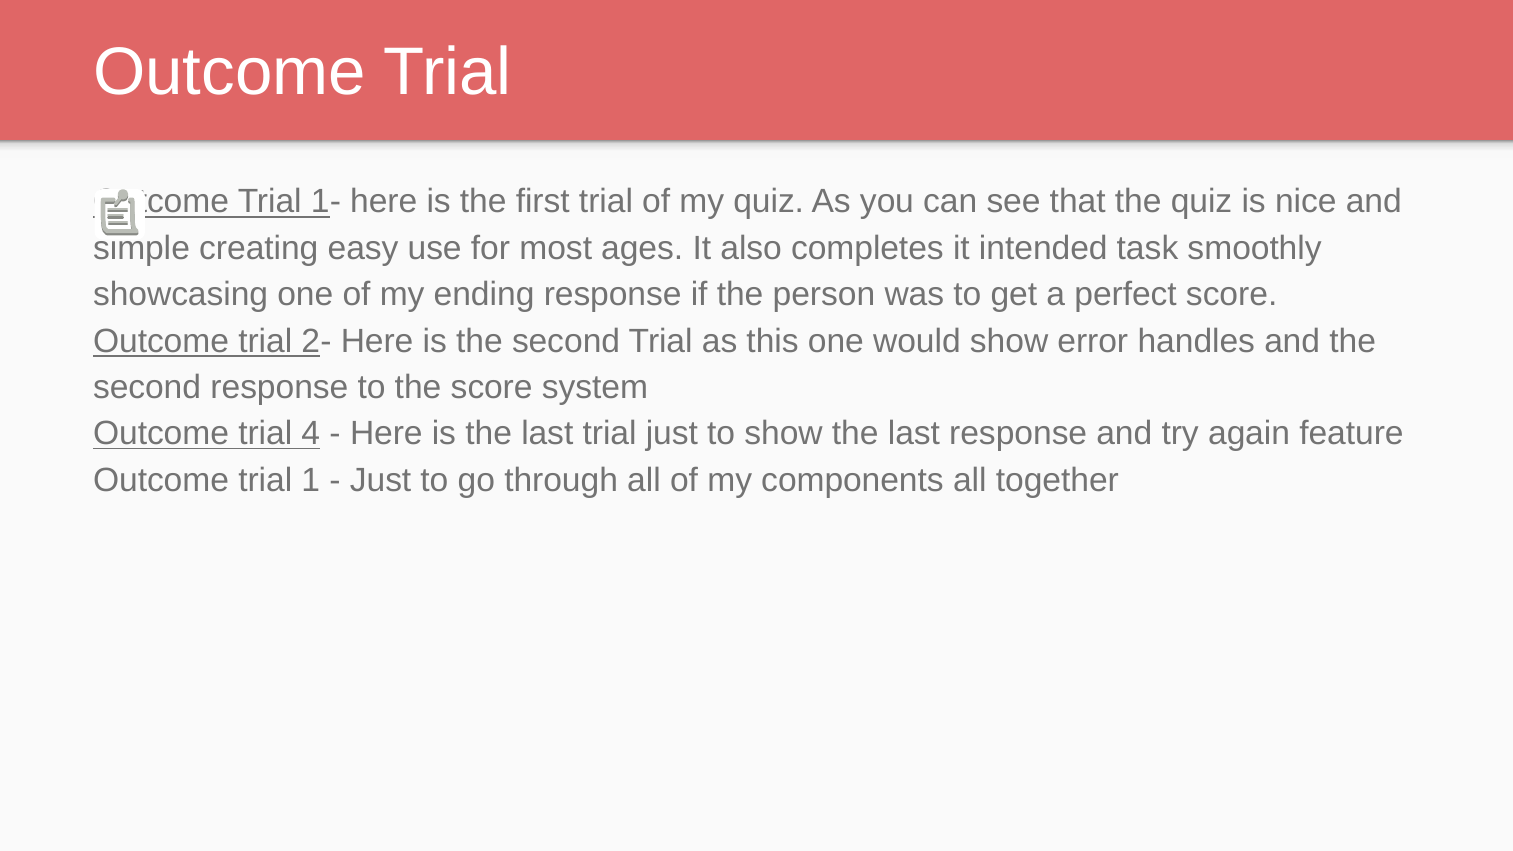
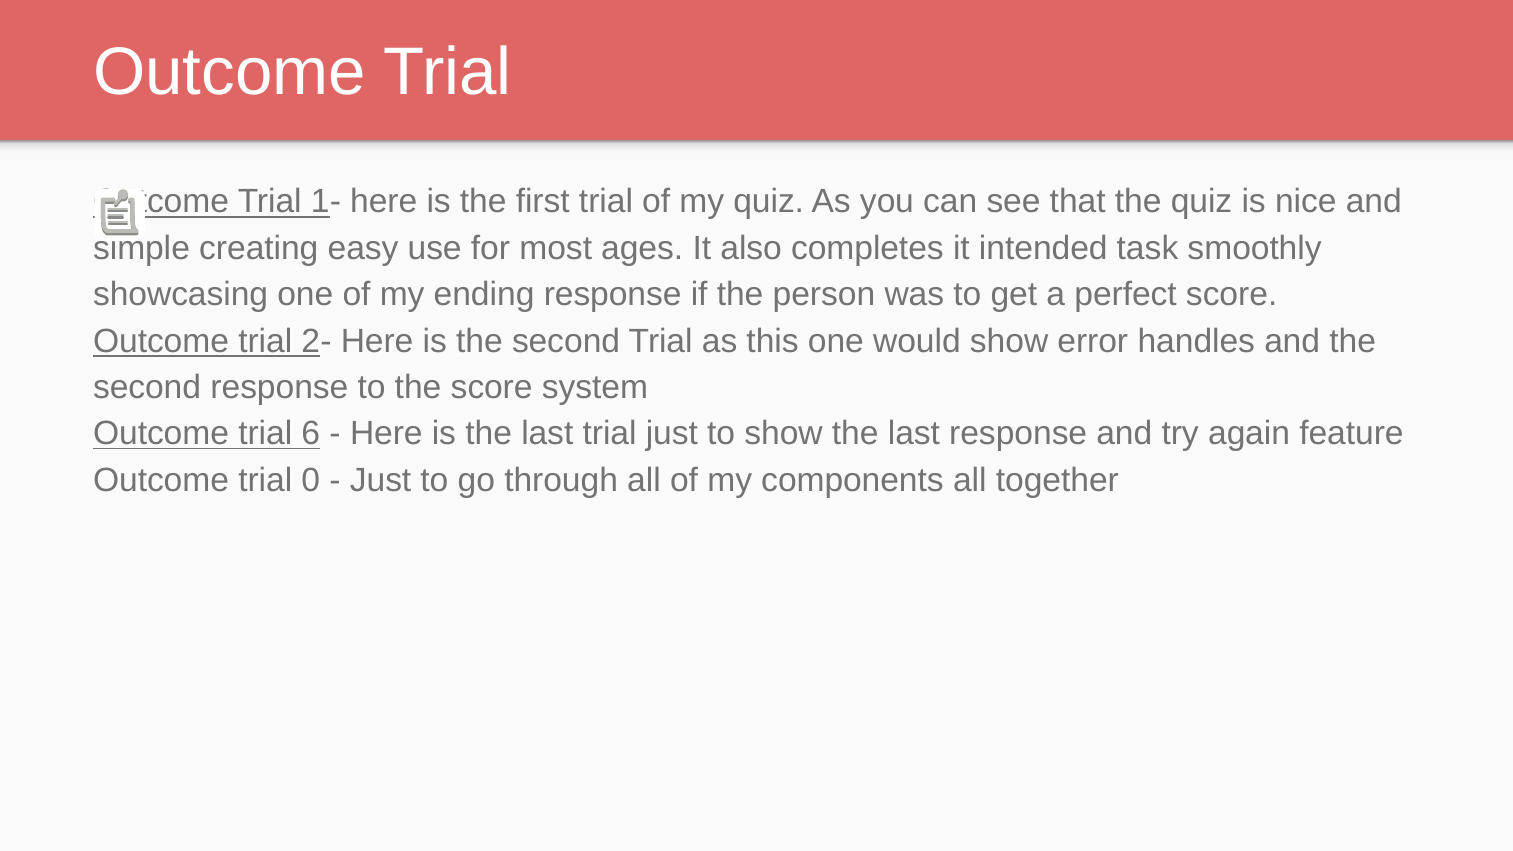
4: 4 -> 6 (311, 434)
1: 1 -> 0 (311, 480)
